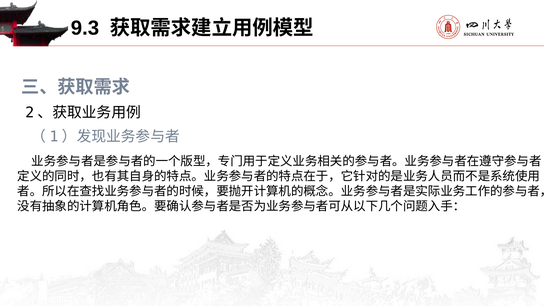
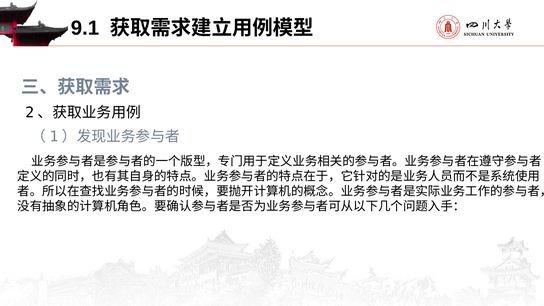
9.3: 9.3 -> 9.1 (85, 28)
